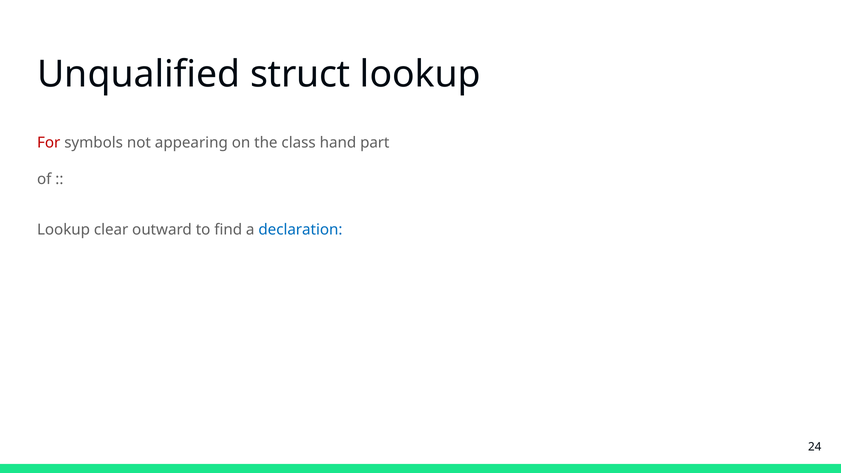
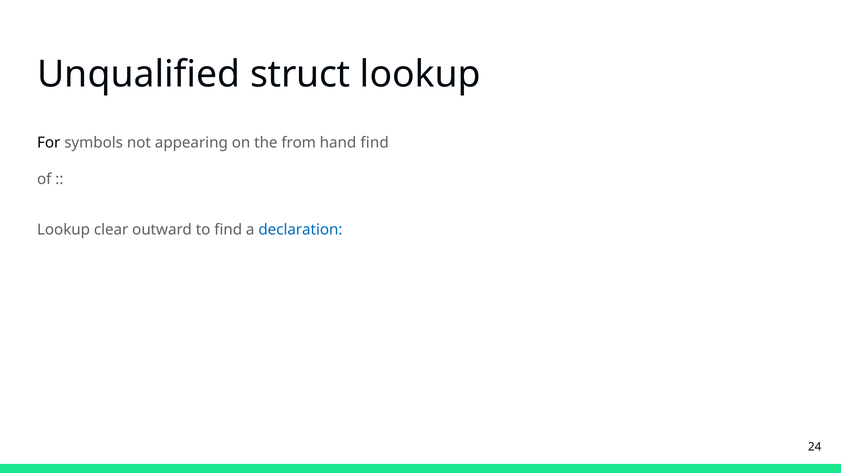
For colour: red -> black (49, 143)
class: class -> from (299, 143)
hand part: part -> find (375, 143)
